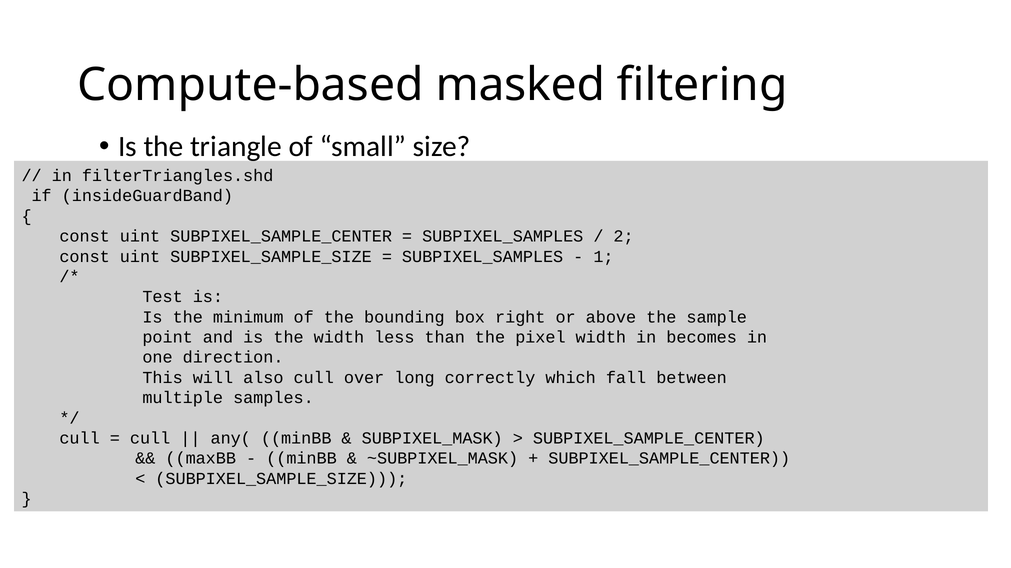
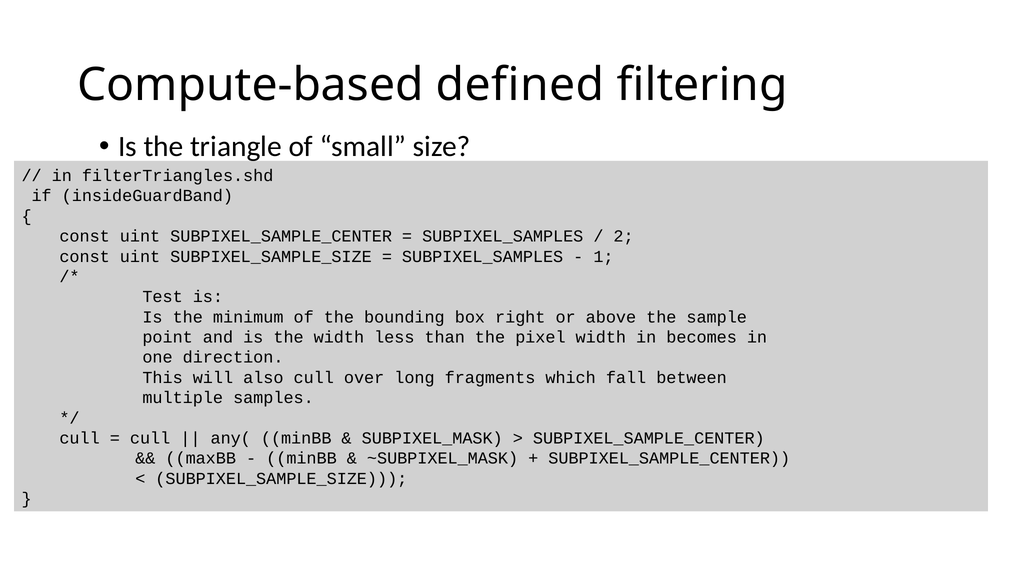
masked: masked -> defined (520, 85)
correctly: correctly -> fragments (490, 378)
